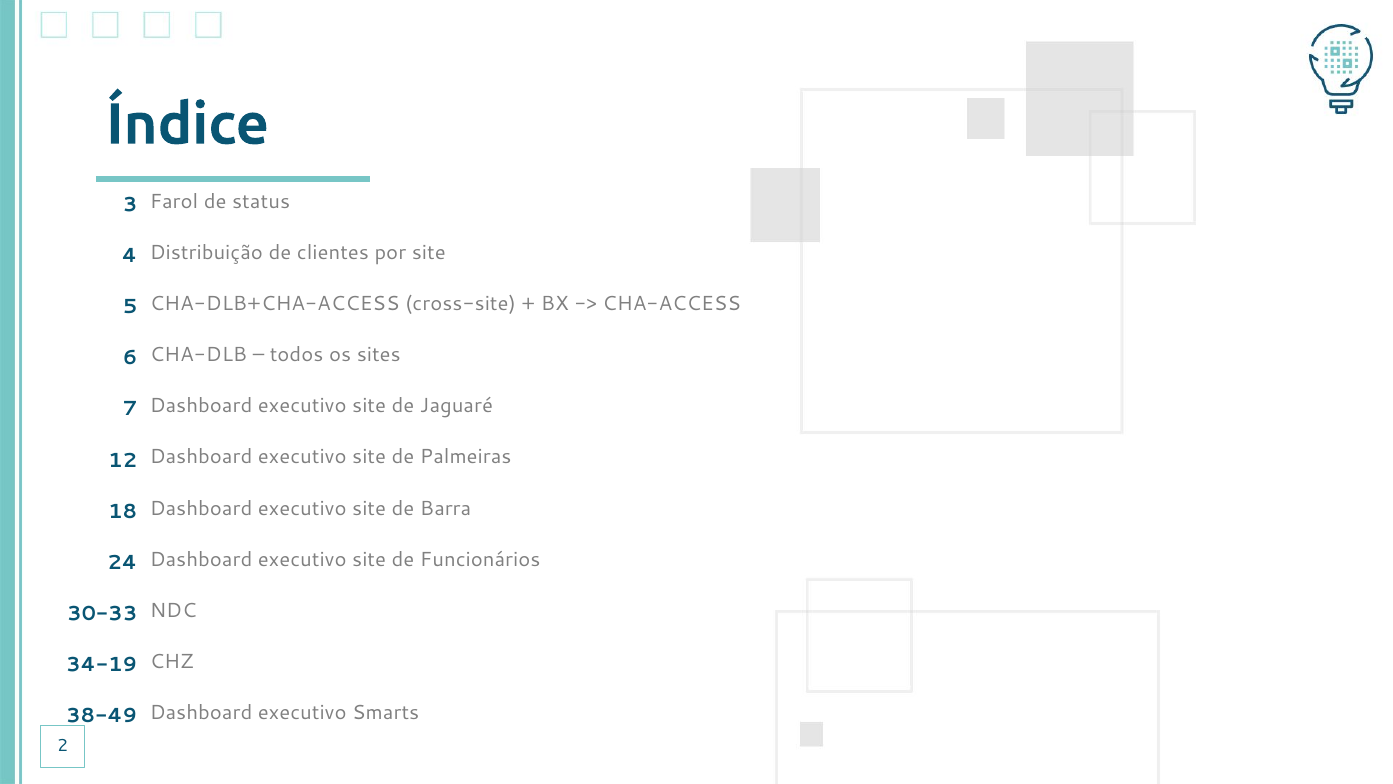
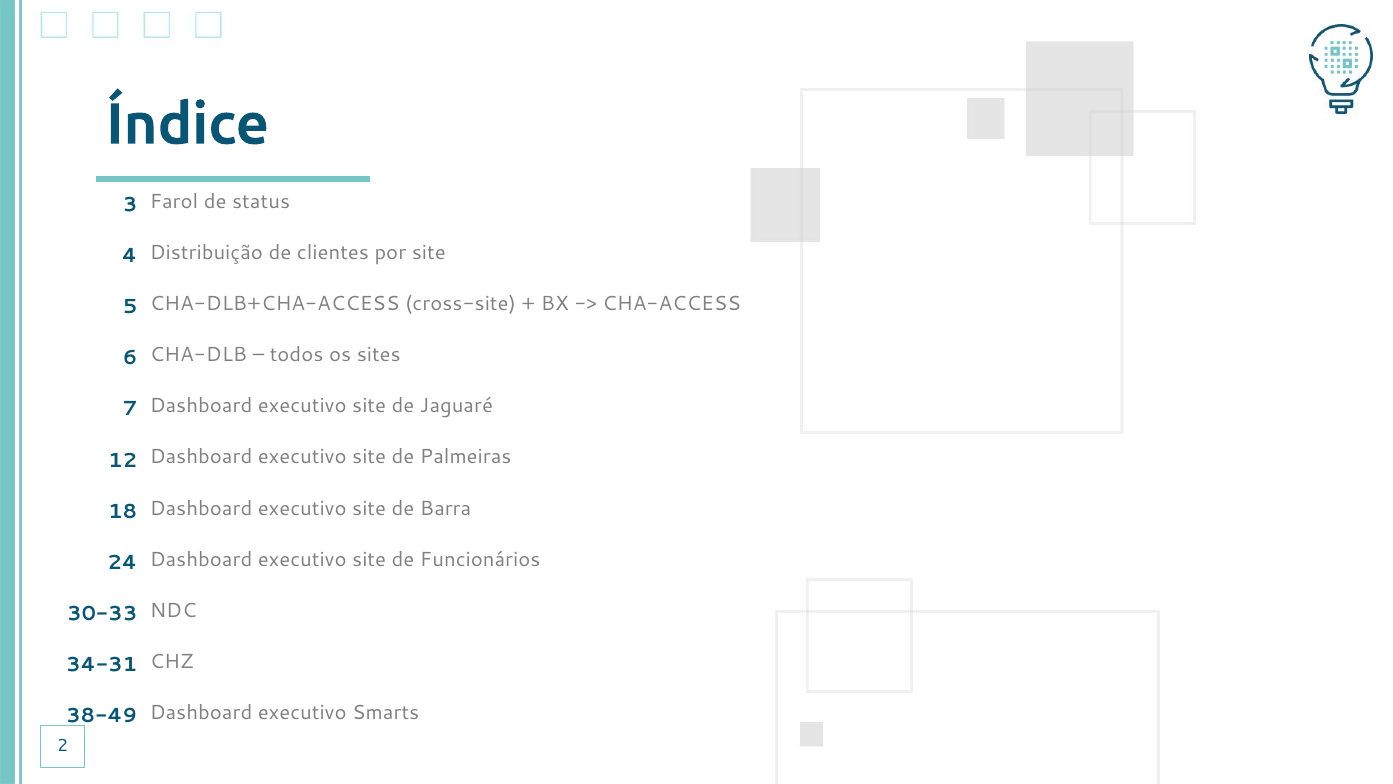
34-19: 34-19 -> 34-31 (102, 664)
